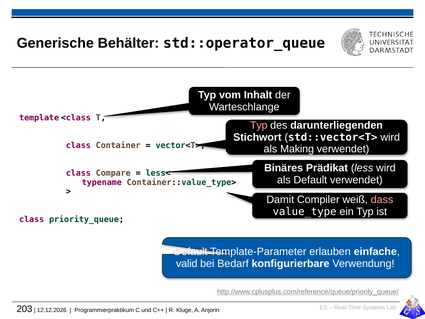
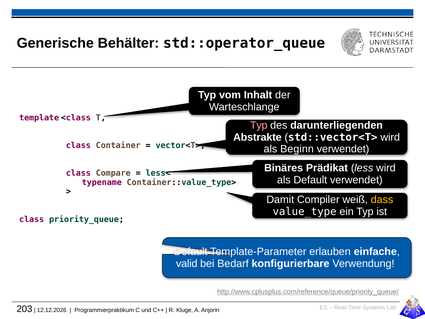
Stichwort: Stichwort -> Abstrakte (257, 137)
Making: Making -> Beginn (297, 149)
dass colour: pink -> yellow (382, 200)
